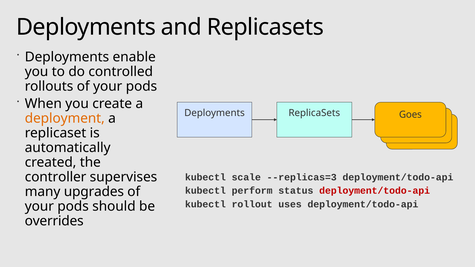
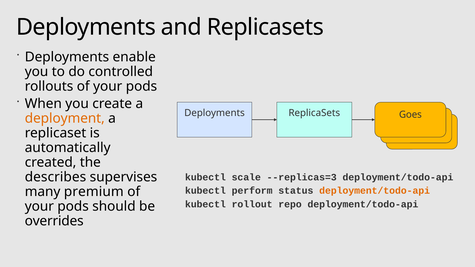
controller: controller -> describes (55, 177)
deployment/todo-api colour: red -> orange (375, 191)
upgrades: upgrades -> premium (94, 192)
uses: uses -> repo (290, 204)
